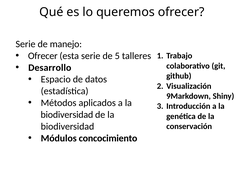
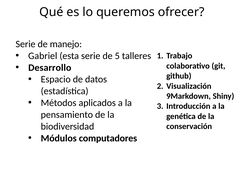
Ofrecer: Ofrecer -> Gabriel (43, 56)
biodiversidad: biodiversidad -> pensamiento (67, 115)
concocimiento: concocimiento -> computadores (108, 138)
